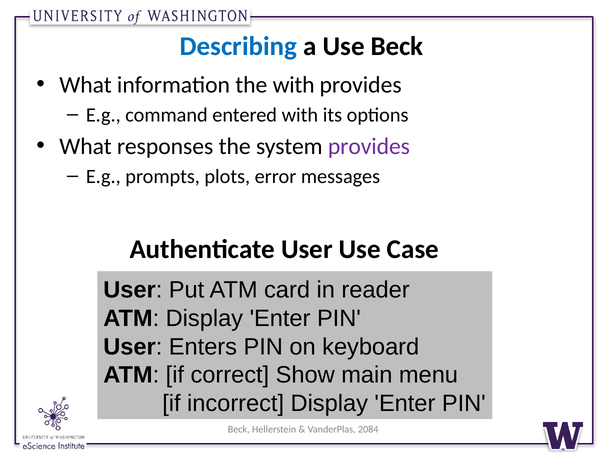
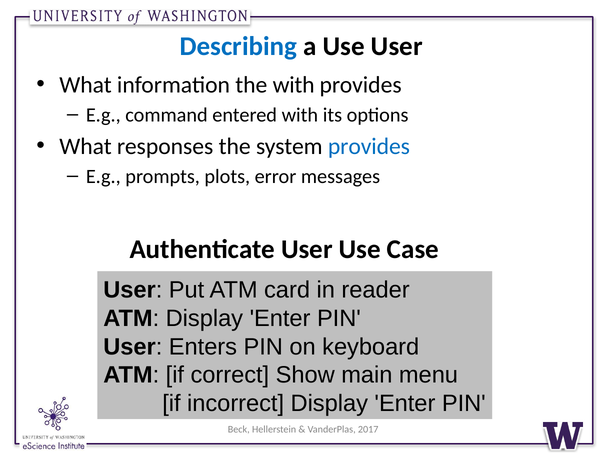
Use Beck: Beck -> User (397, 46)
provides colour: purple -> blue (369, 146)
2084: 2084 -> 2017 (368, 429)
